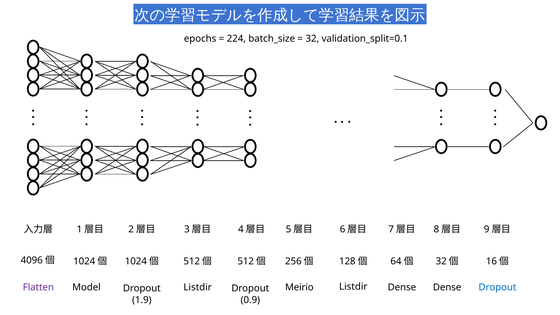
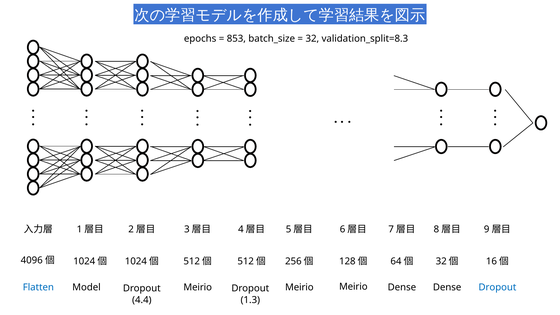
224: 224 -> 853 (236, 39)
validation_split=0.1: validation_split=0.1 -> validation_split=8.3 (365, 39)
Listdir: Listdir -> Meirio (353, 287)
Flatten colour: purple -> blue (38, 287)
Listdir: Listdir -> Meirio (198, 287)
1.9: 1.9 -> 4.4 (142, 300)
0.9: 0.9 -> 1.3 (250, 300)
